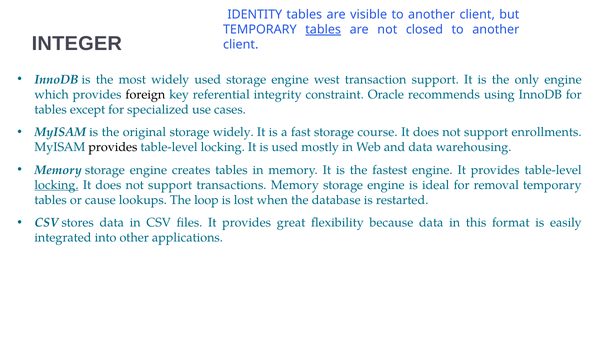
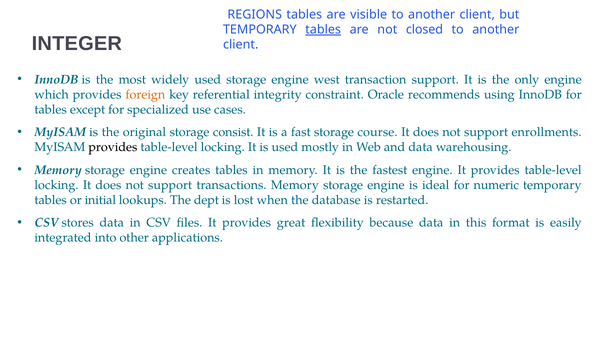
IDENTITY: IDENTITY -> REGIONS (255, 14)
foreign colour: black -> orange (145, 95)
storage widely: widely -> consist (233, 132)
locking underline: present -> none (56, 185)
removal: removal -> numeric (496, 185)
cause: cause -> initial (100, 200)
loop: loop -> dept (206, 200)
